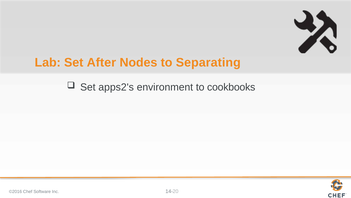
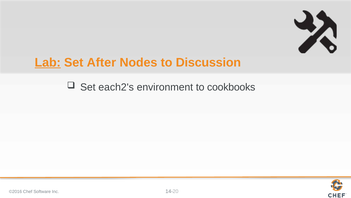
Lab underline: none -> present (48, 62)
Separating: Separating -> Discussion (208, 62)
apps2's: apps2's -> each2's (116, 87)
